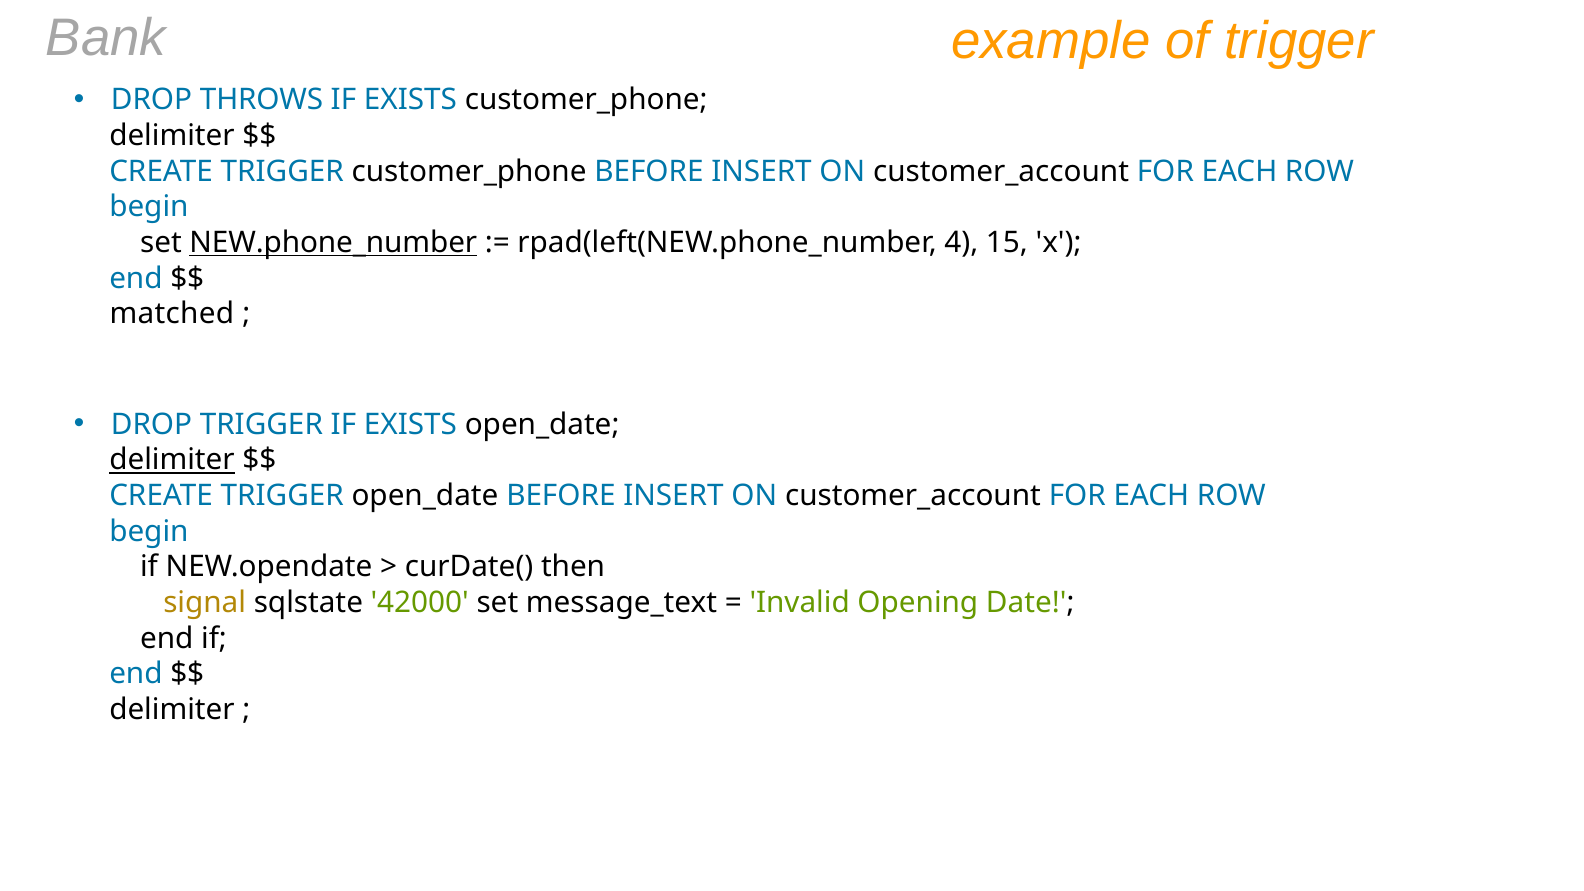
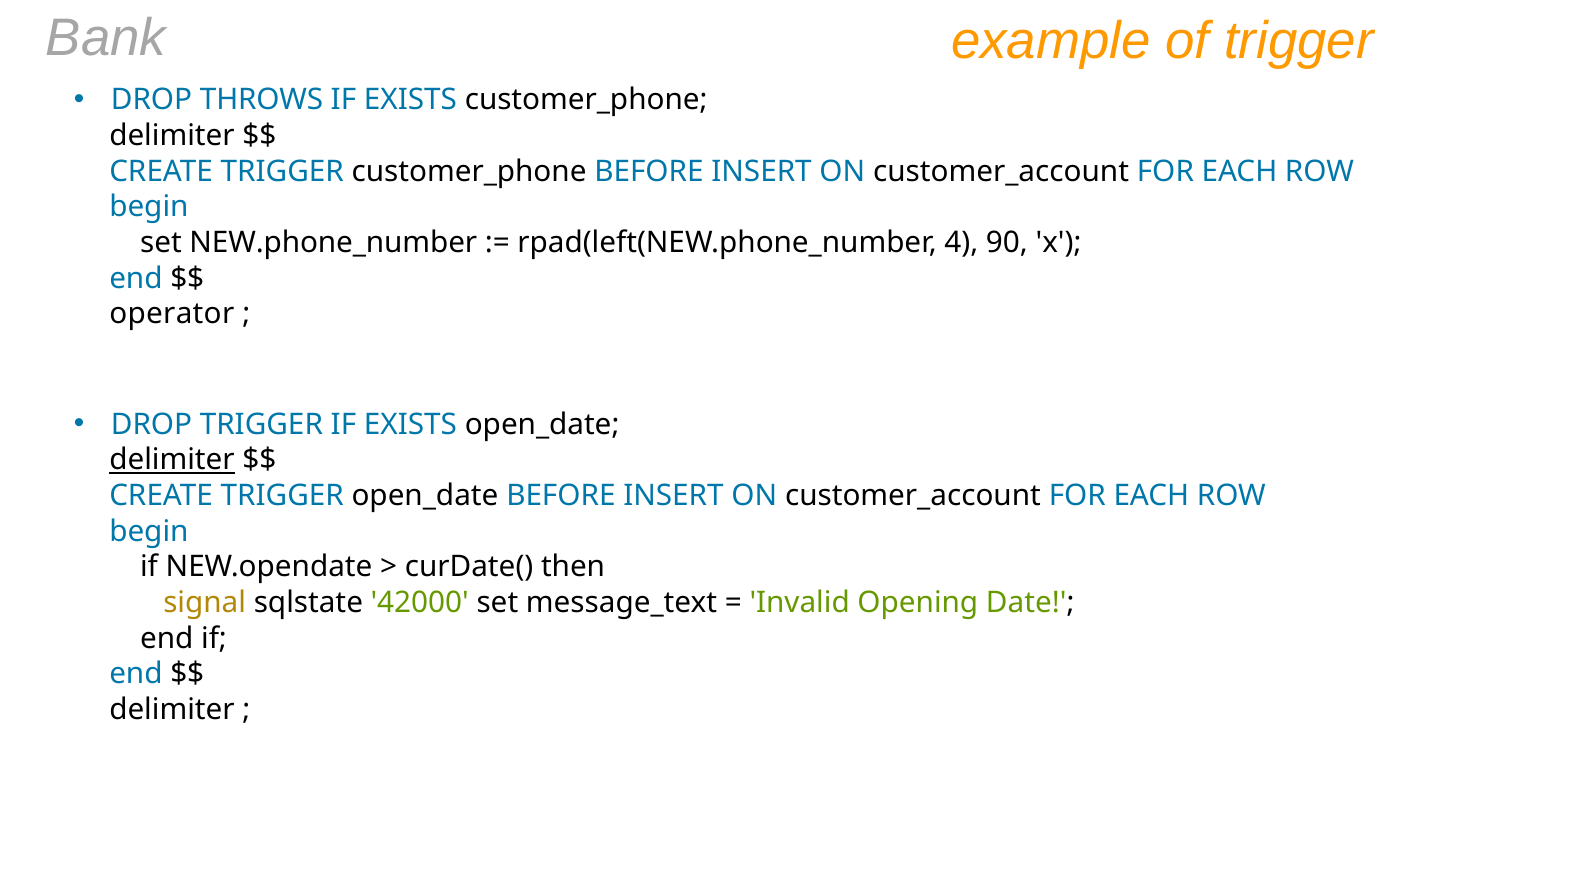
NEW.phone_number underline: present -> none (333, 243)
15: 15 -> 90 (1007, 243)
matched: matched -> operator (172, 314)
